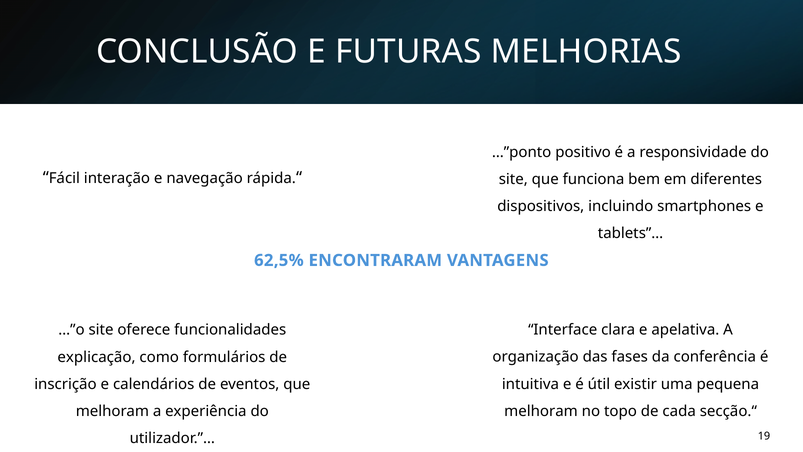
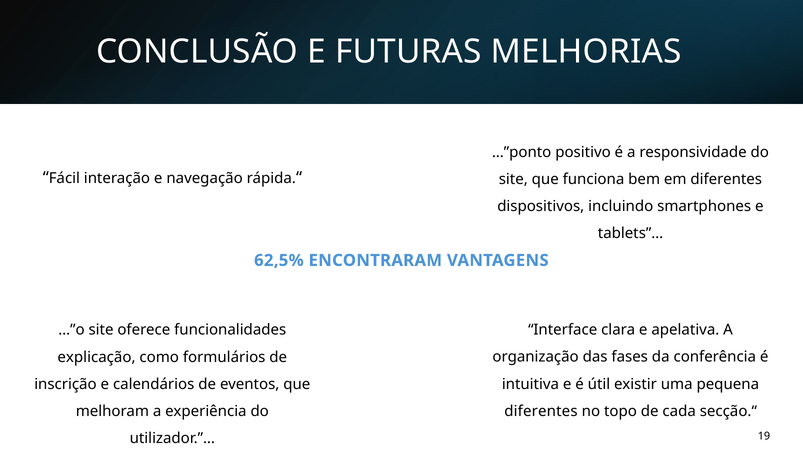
melhoram: melhoram -> diferentes (541, 411)
